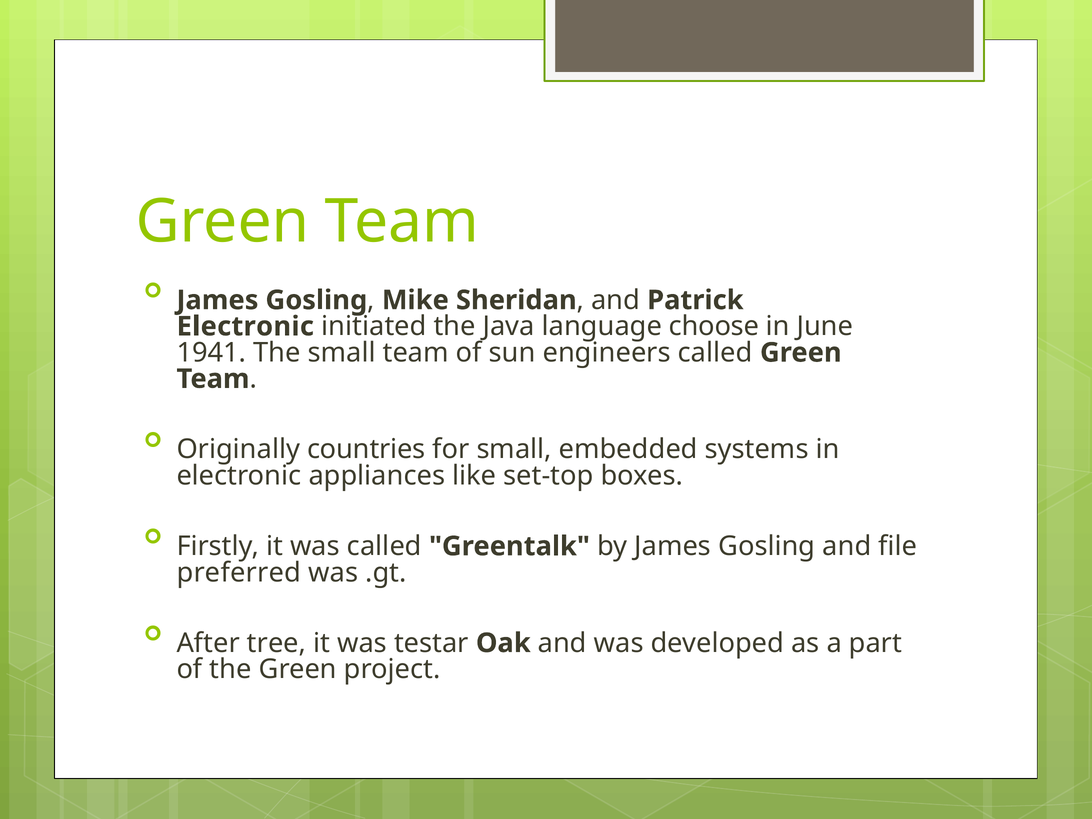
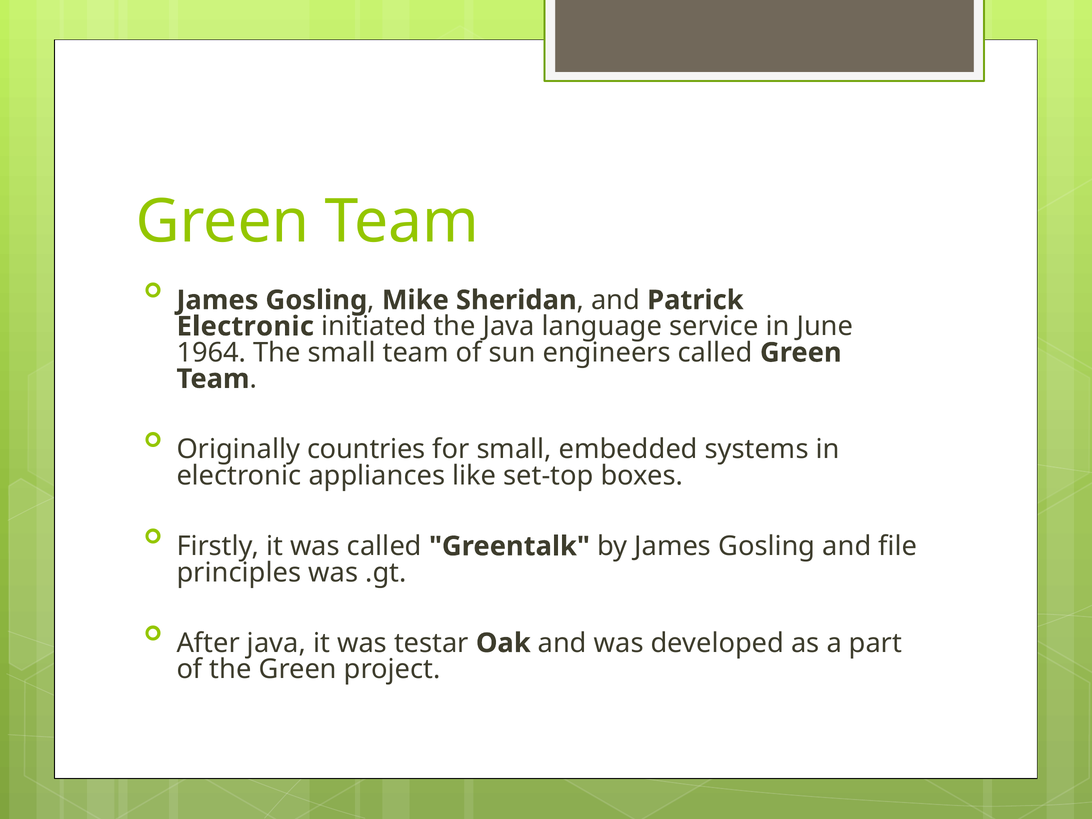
choose: choose -> service (714, 326)
1941: 1941 -> 1964 (211, 353)
preferred: preferred -> principles (239, 573)
After tree: tree -> java (276, 643)
